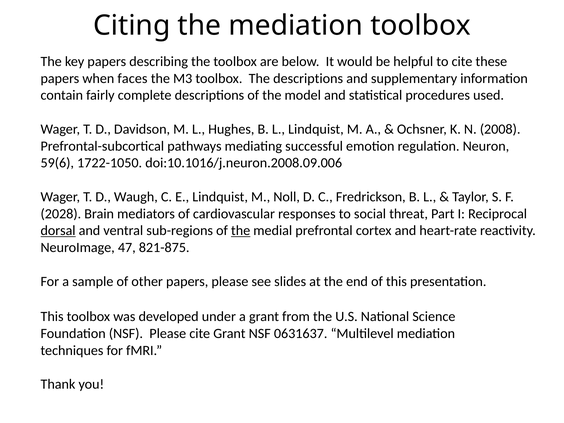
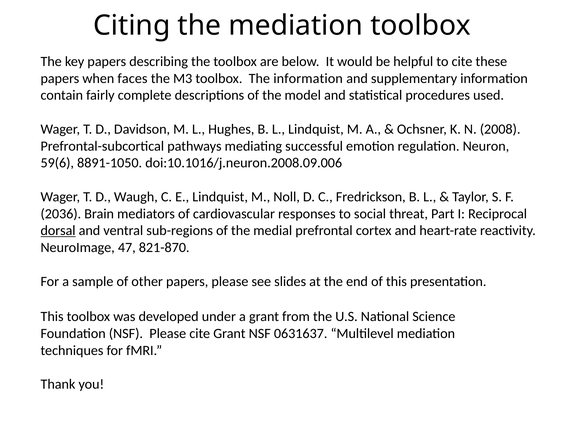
The descriptions: descriptions -> information (308, 78)
1722-1050: 1722-1050 -> 8891-1050 (110, 163)
2028: 2028 -> 2036 (61, 214)
the underline: present -> none (241, 231)
821-875: 821-875 -> 821-870 (164, 248)
